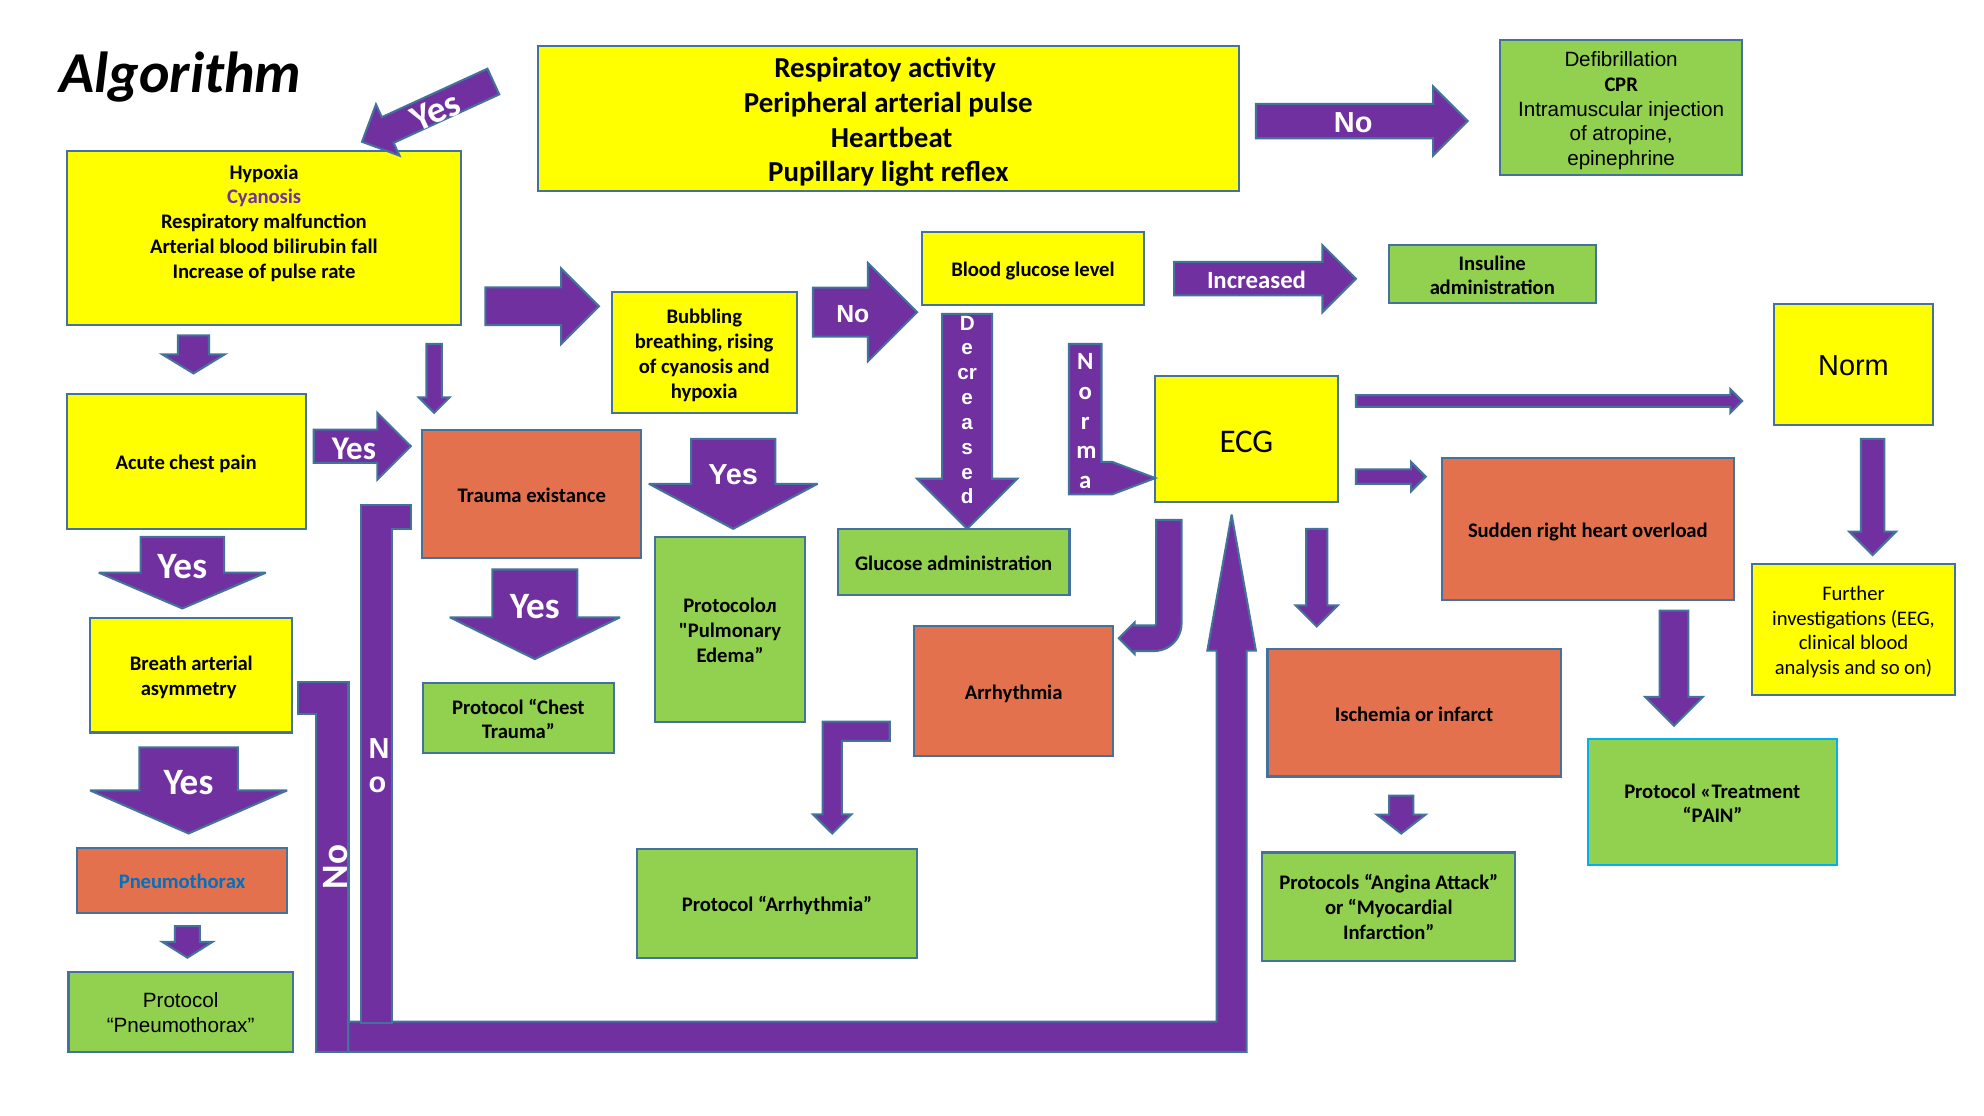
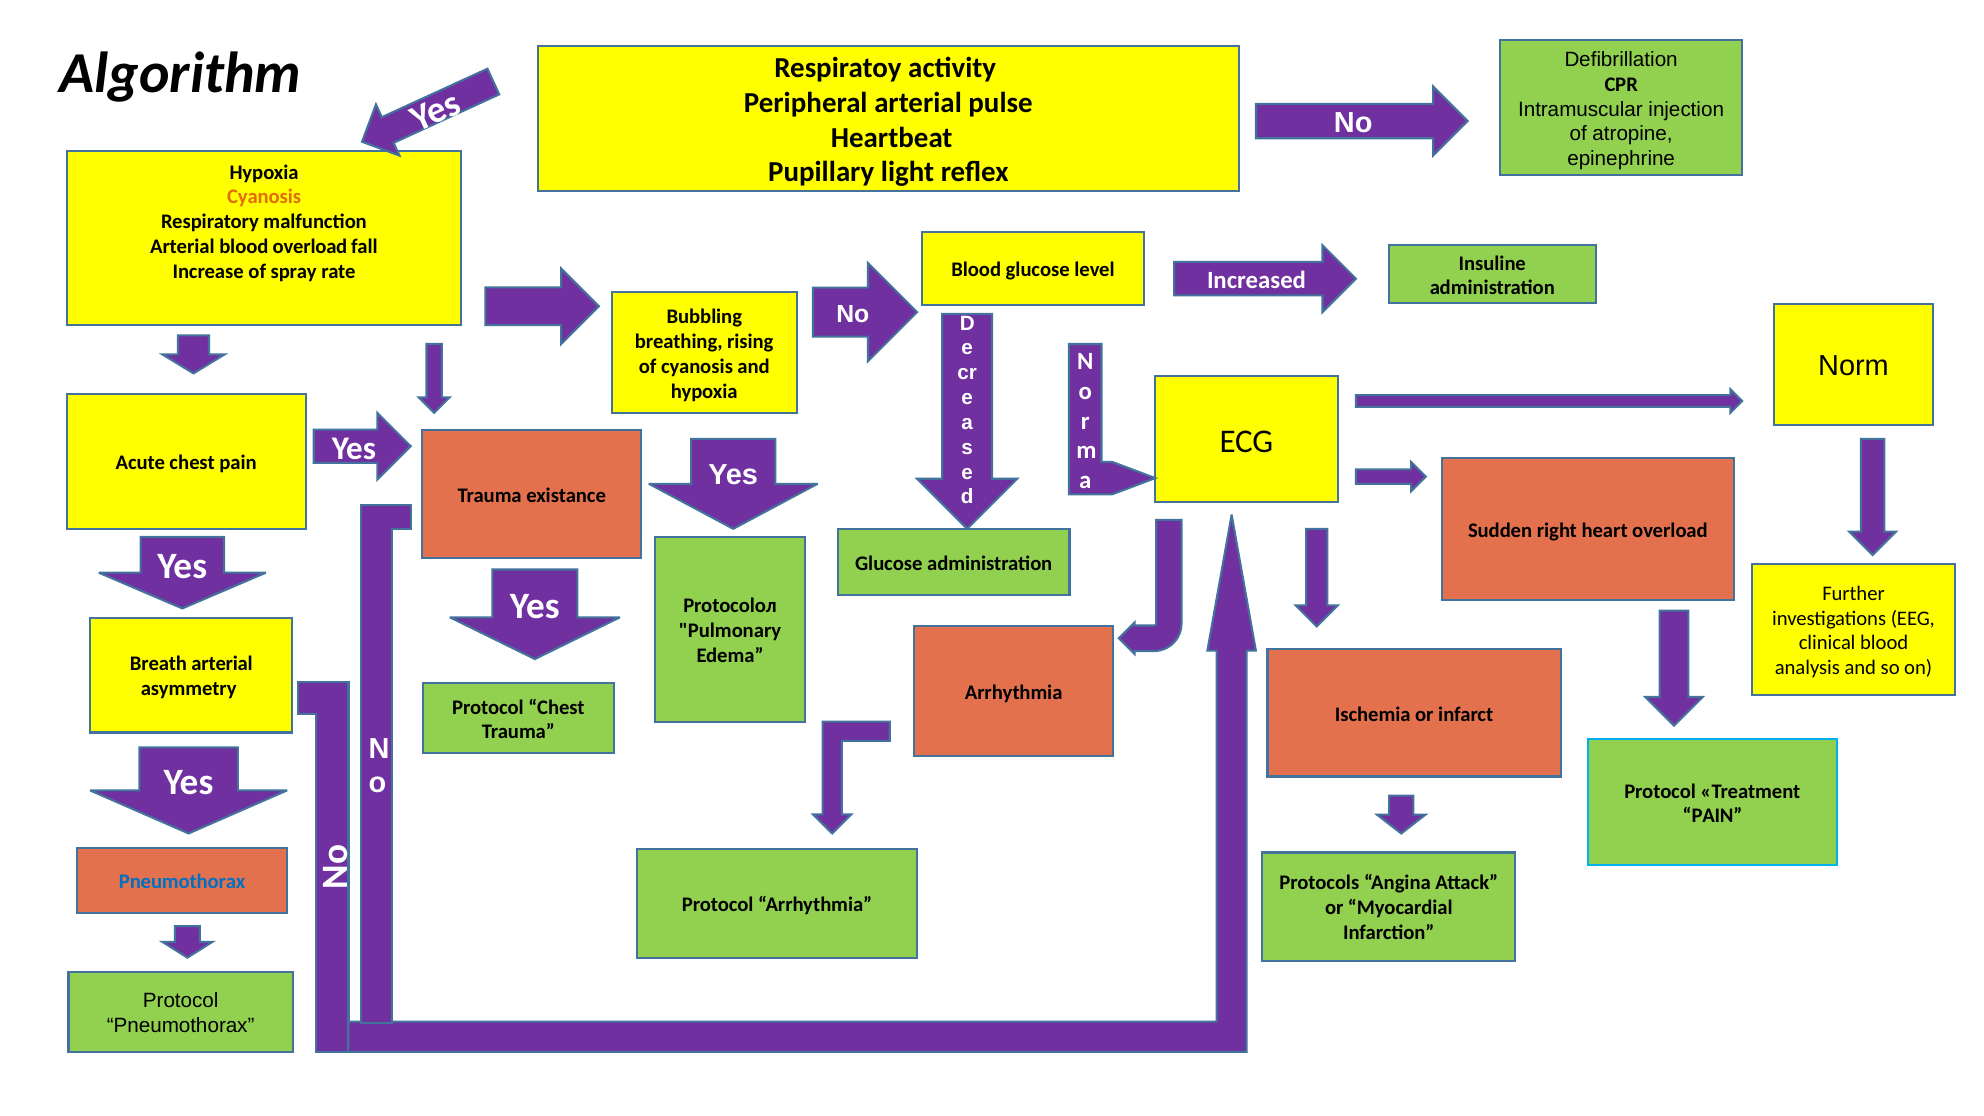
Cyanosis colour: purple -> orange (264, 197)
blood bilirubin: bilirubin -> overload (310, 247)
of pulse: pulse -> spray (294, 272)
